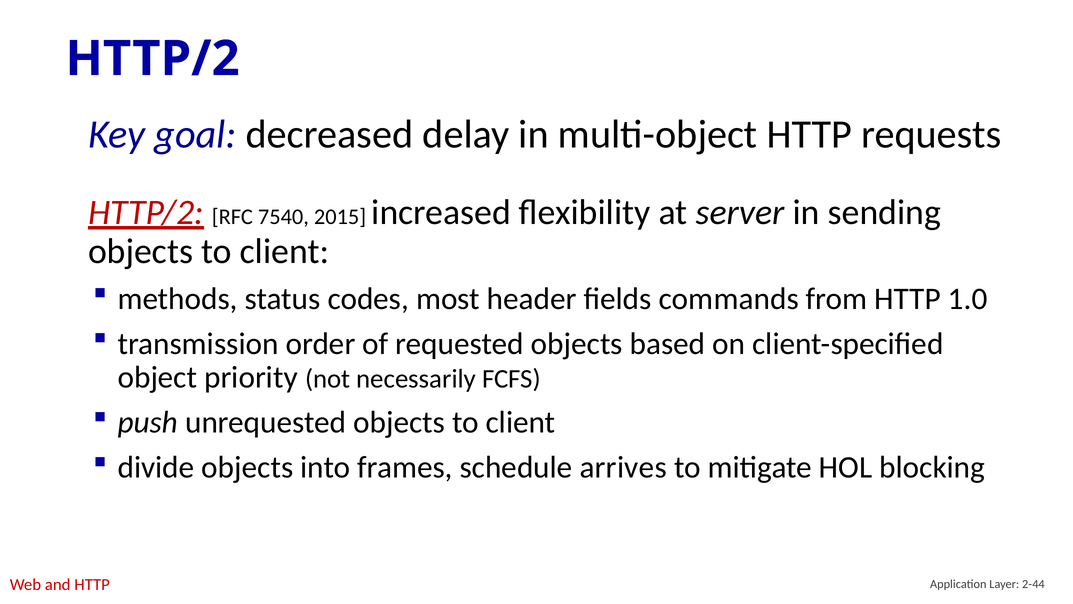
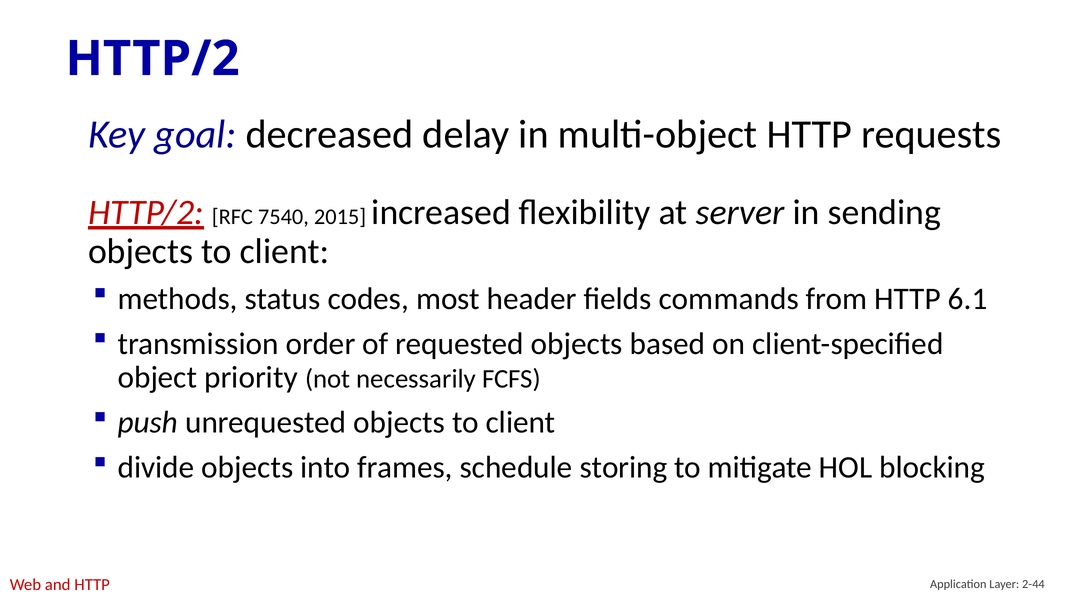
1.0: 1.0 -> 6.1 (968, 298)
arrives: arrives -> storing (623, 467)
